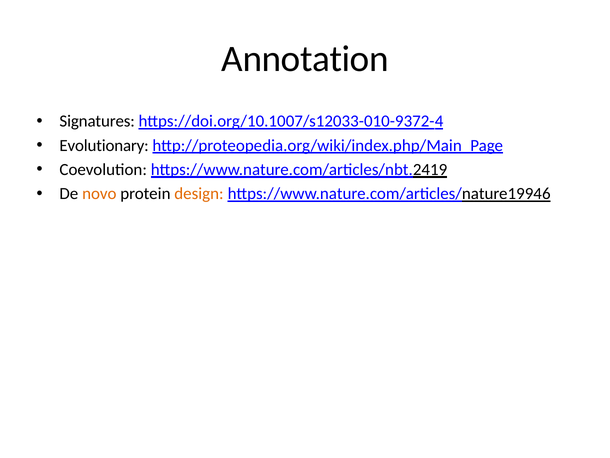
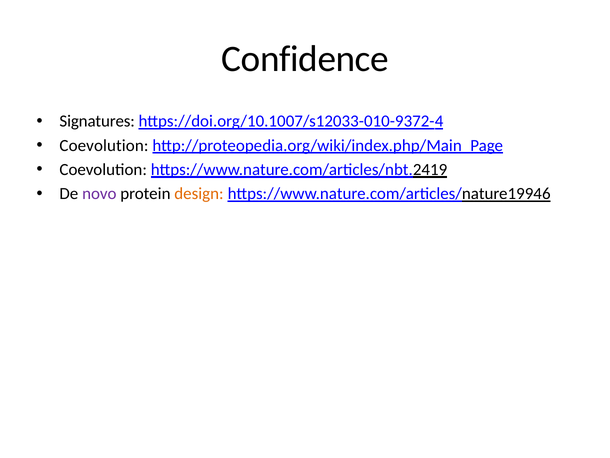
Annotation: Annotation -> Confidence (305, 59)
Evolutionary: Evolutionary -> Coevolution (104, 145)
novo colour: orange -> purple (99, 194)
